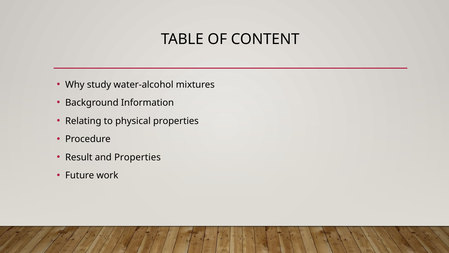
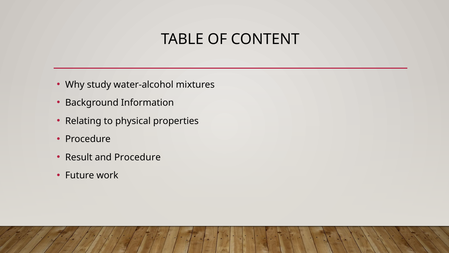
and Properties: Properties -> Procedure (137, 157)
